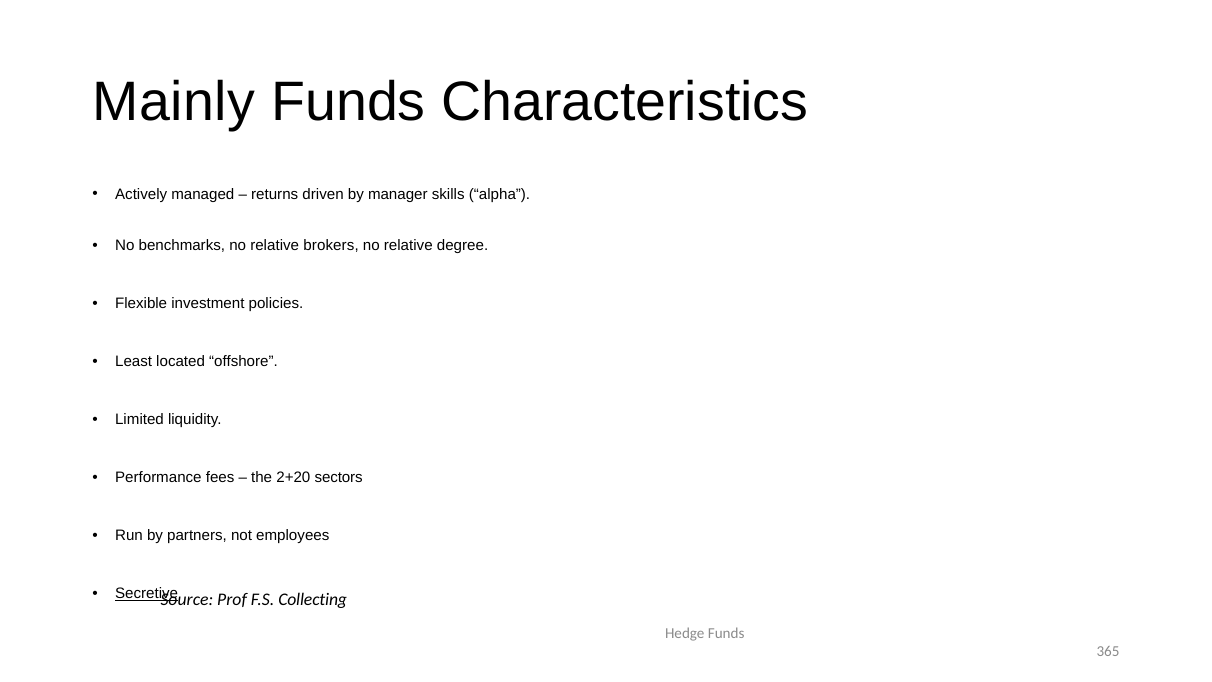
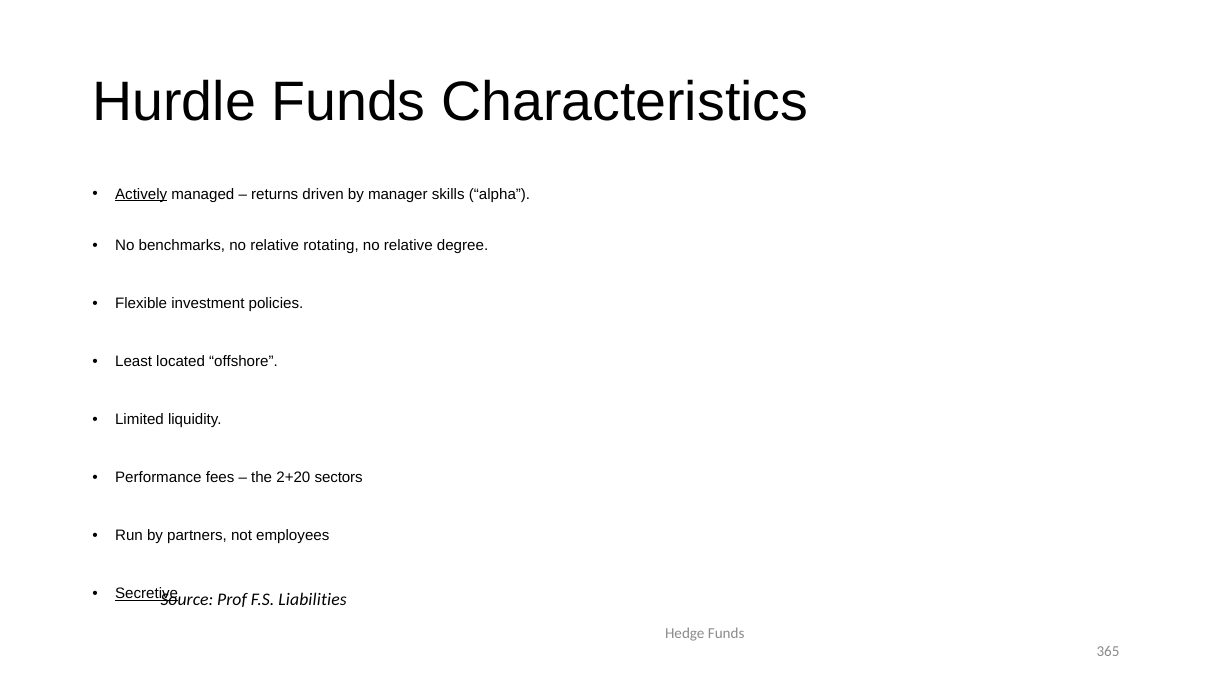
Mainly: Mainly -> Hurdle (174, 102)
Actively underline: none -> present (141, 194)
brokers: brokers -> rotating (331, 246)
Collecting: Collecting -> Liabilities (313, 600)
